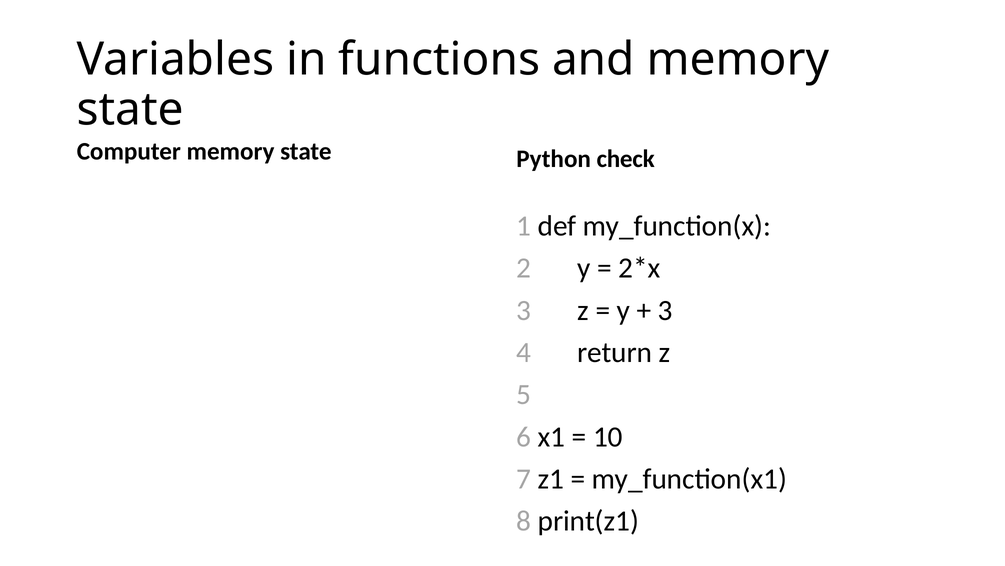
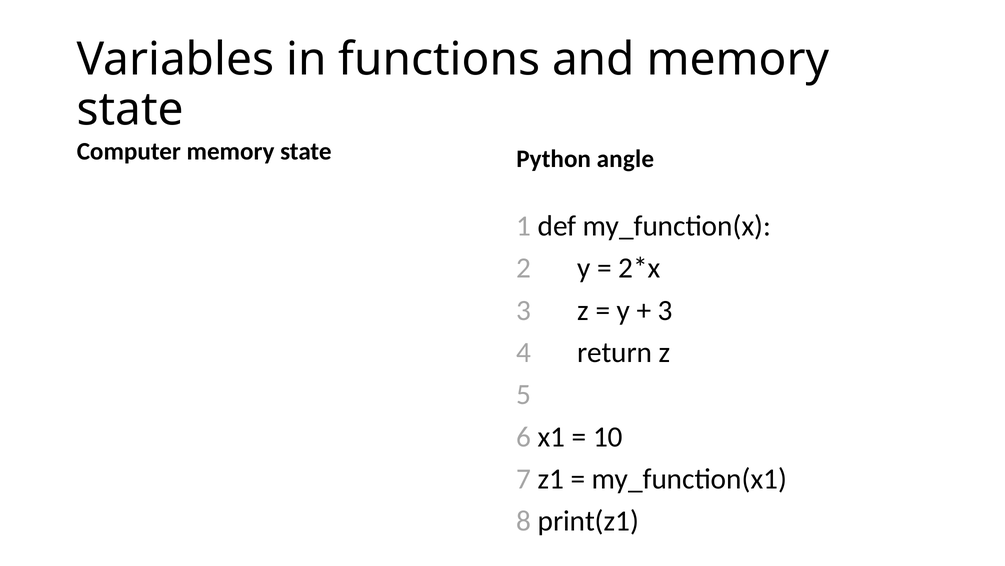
check: check -> angle (625, 159)
